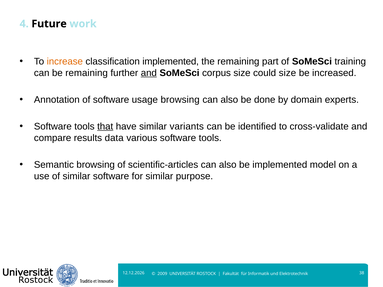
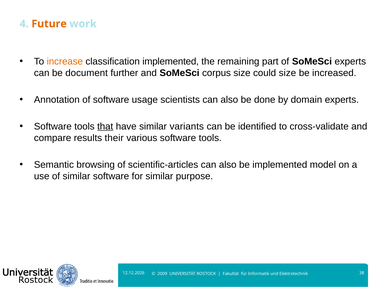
Future colour: black -> orange (49, 24)
SoMeSci training: training -> experts (350, 61)
be remaining: remaining -> document (87, 73)
and underline: present -> none (149, 73)
usage browsing: browsing -> scientists (180, 100)
data: data -> their (114, 138)
